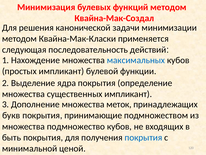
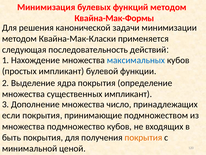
Квайна-Мак-Создал: Квайна-Мак-Создал -> Квайна-Мак-Формы (114, 18)
меток: меток -> число (119, 104)
букв: букв -> если (11, 115)
покрытия colour: blue -> orange (143, 137)
